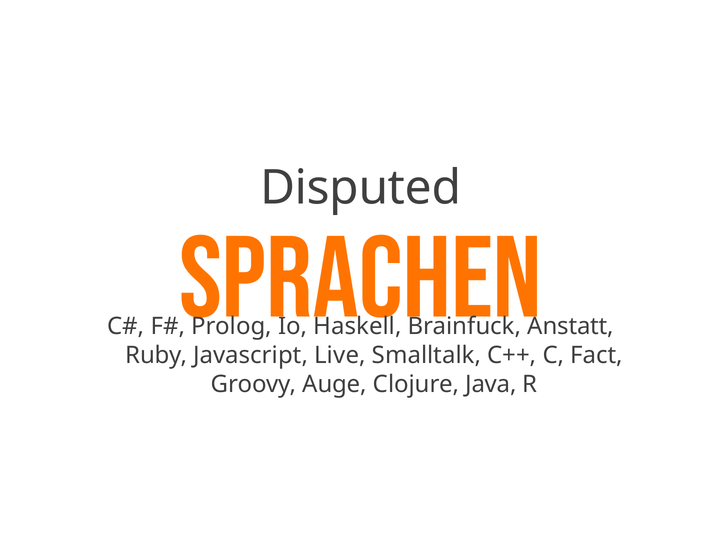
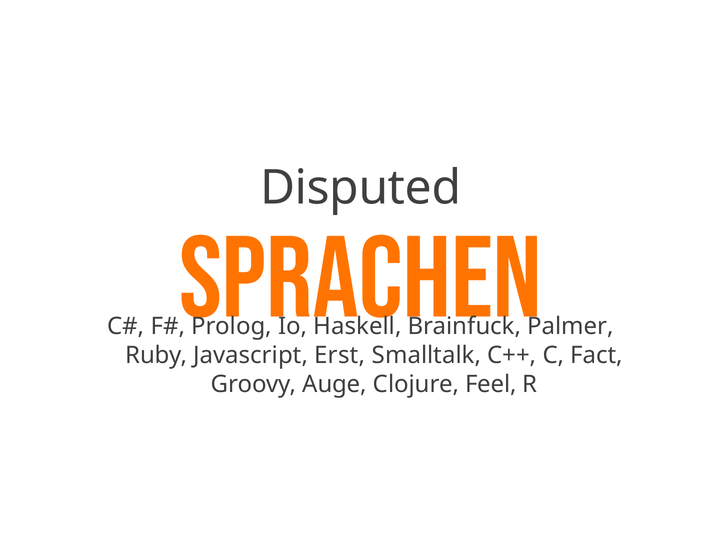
Anstatt: Anstatt -> Palmer (571, 326)
Live: Live -> Erst (340, 355)
Java: Java -> Feel (491, 384)
